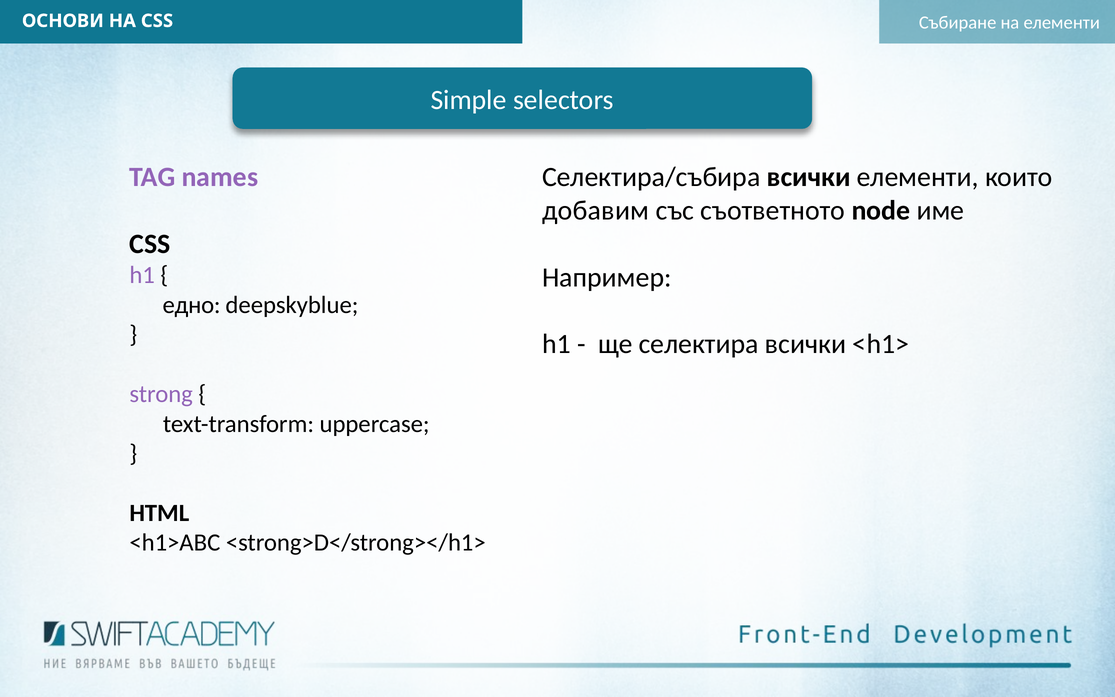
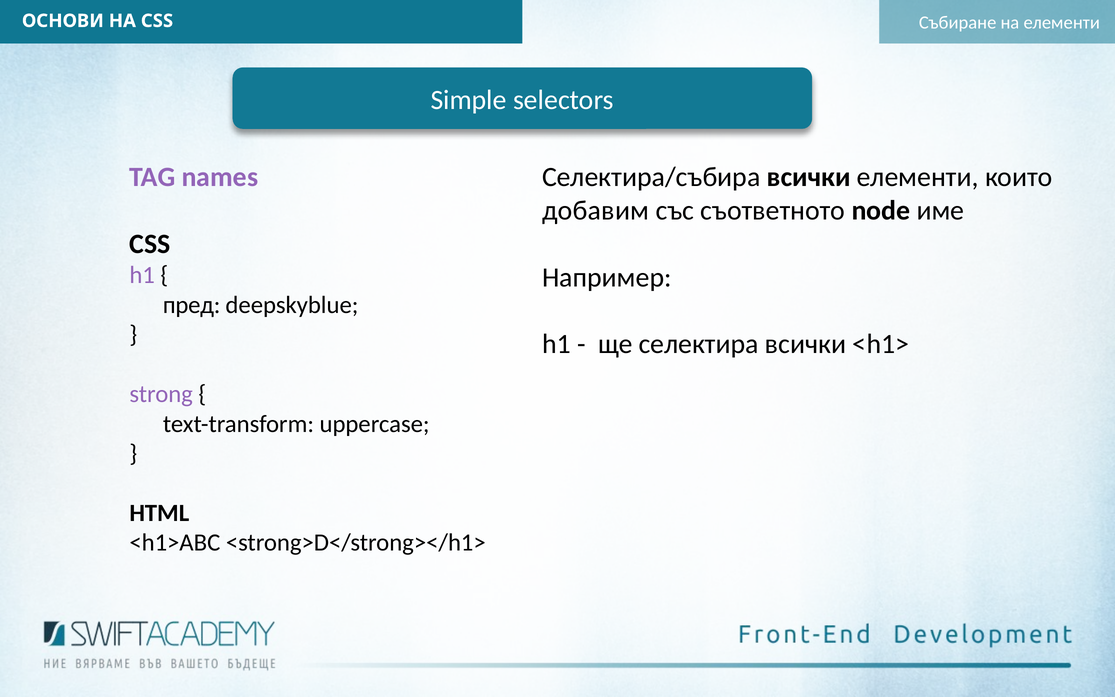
едно: едно -> пред (192, 305)
